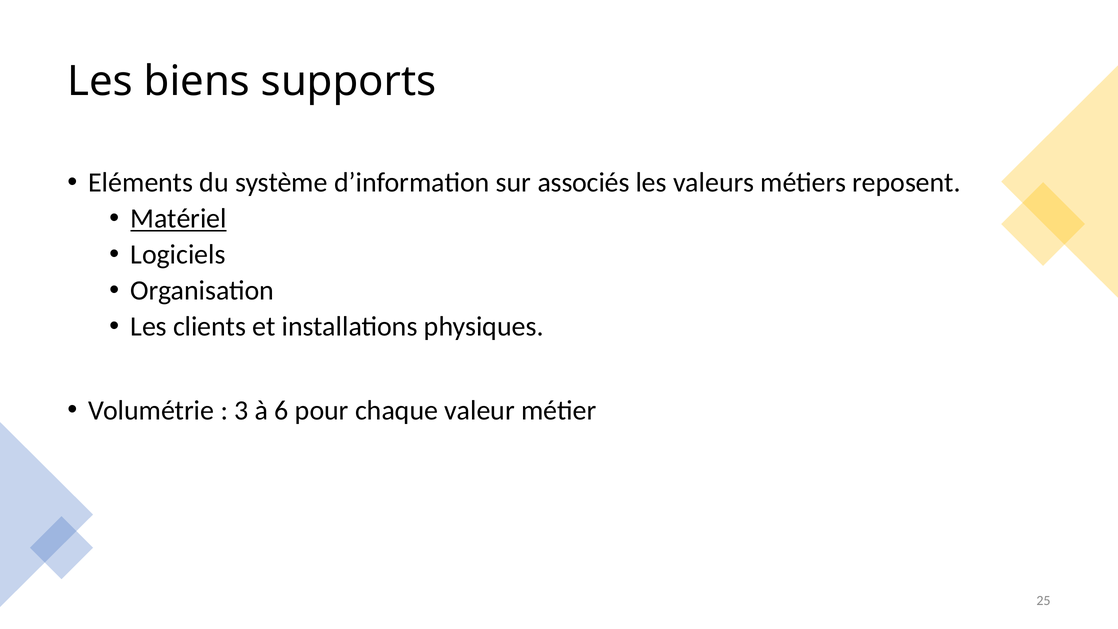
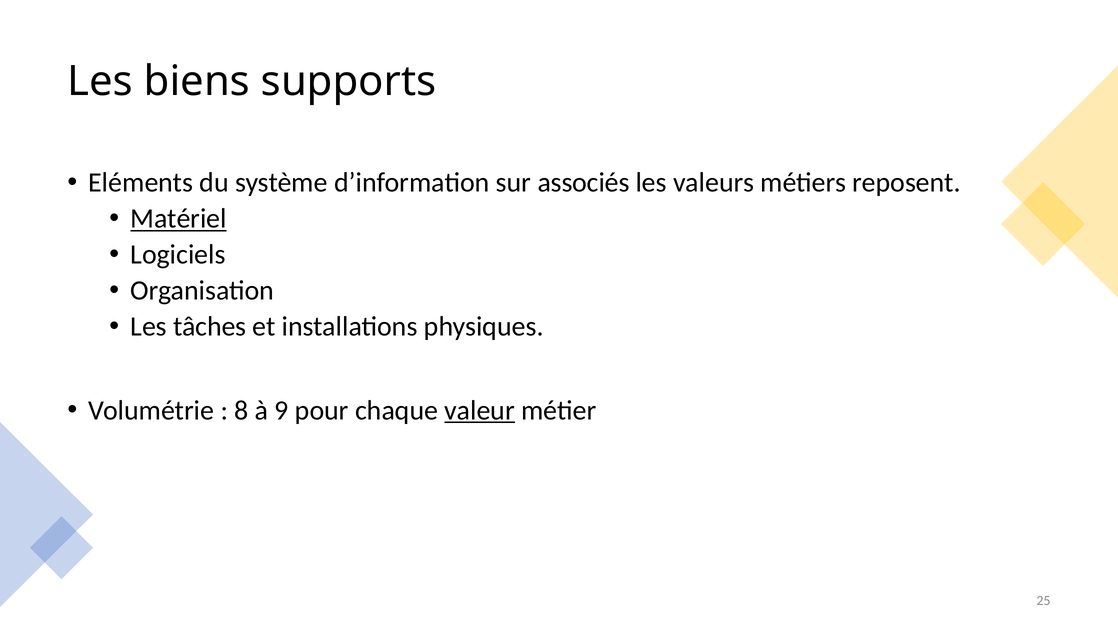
clients: clients -> tâches (210, 327)
3: 3 -> 8 (241, 410)
6: 6 -> 9 (282, 410)
valeur underline: none -> present (480, 410)
